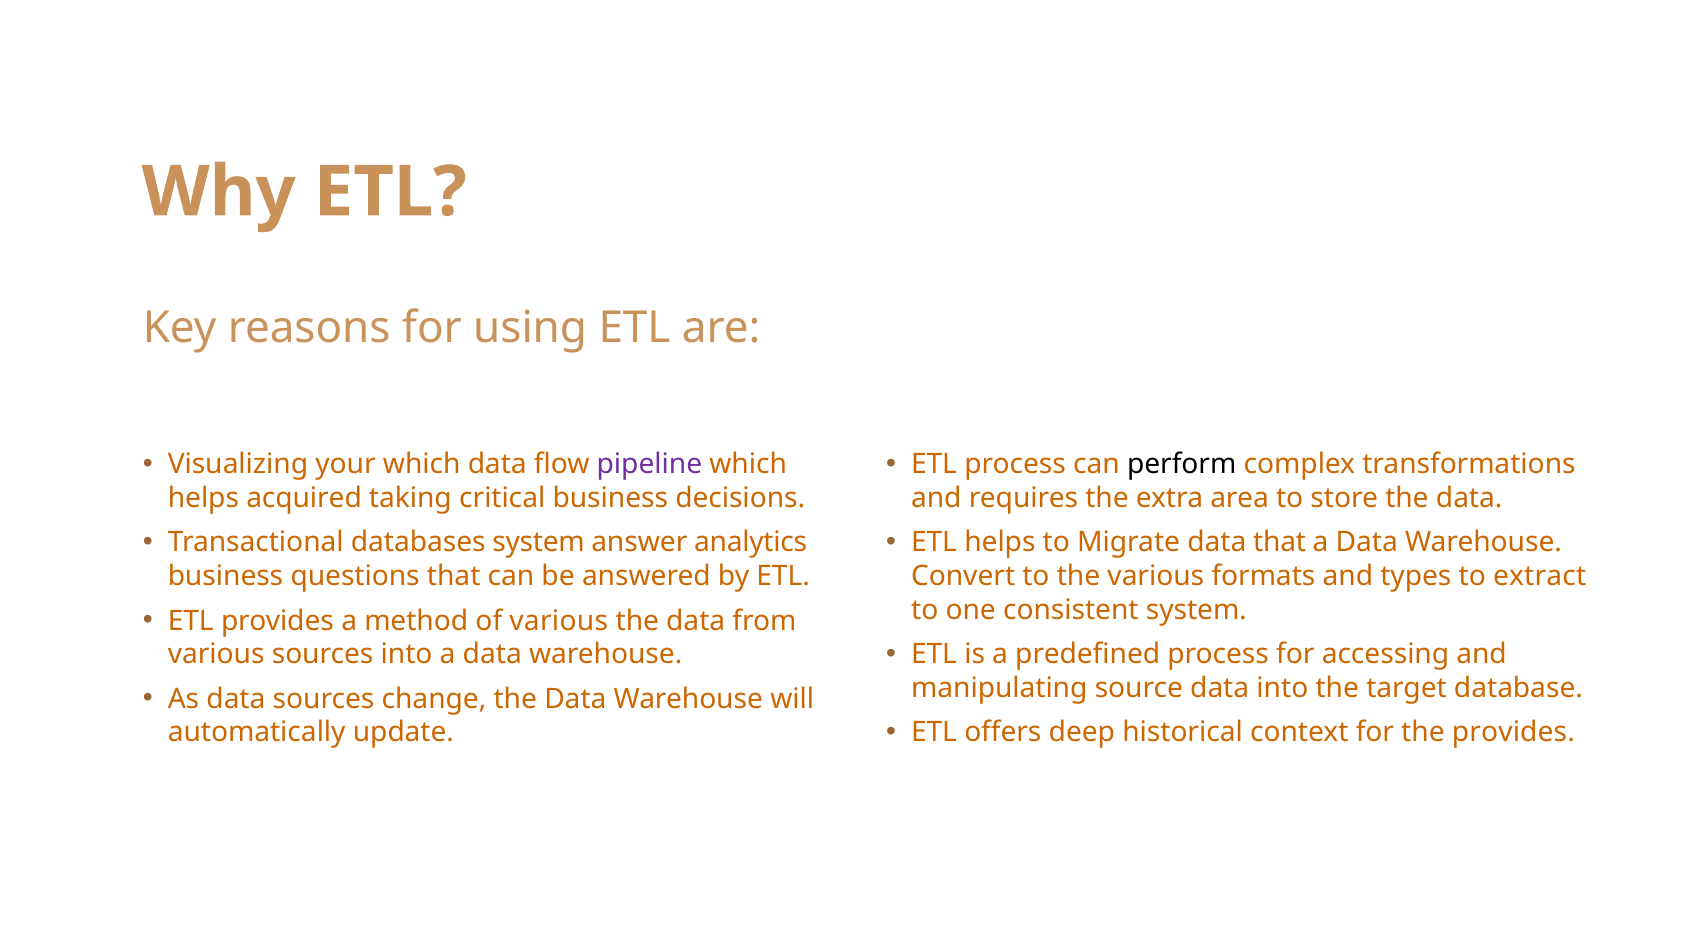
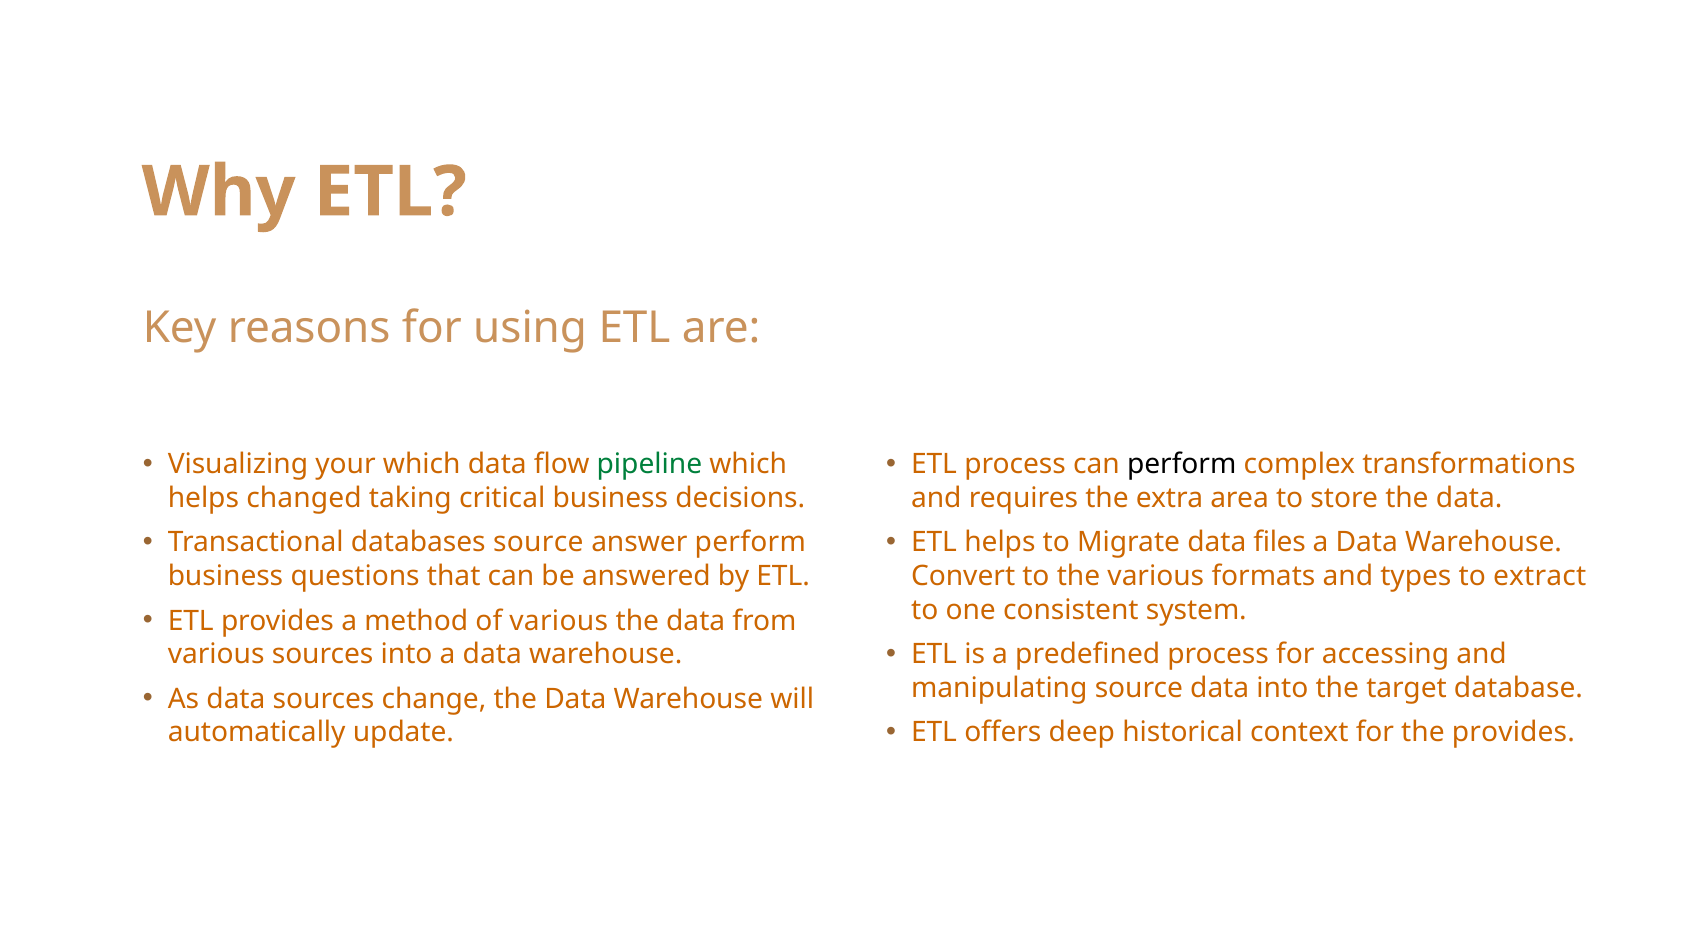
pipeline colour: purple -> green (649, 464)
acquired: acquired -> changed (304, 498)
databases system: system -> source (538, 542)
answer analytics: analytics -> perform (750, 542)
data that: that -> files (1280, 542)
